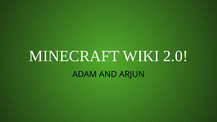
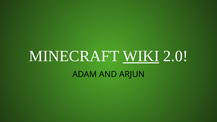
WIKI underline: none -> present (141, 56)
